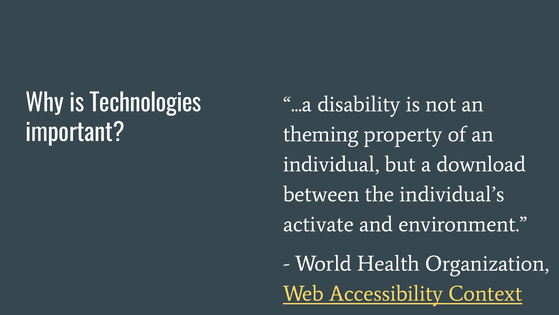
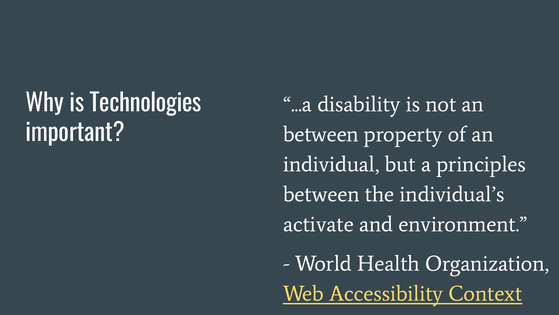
theming: theming -> between (321, 134)
download: download -> principles (481, 164)
